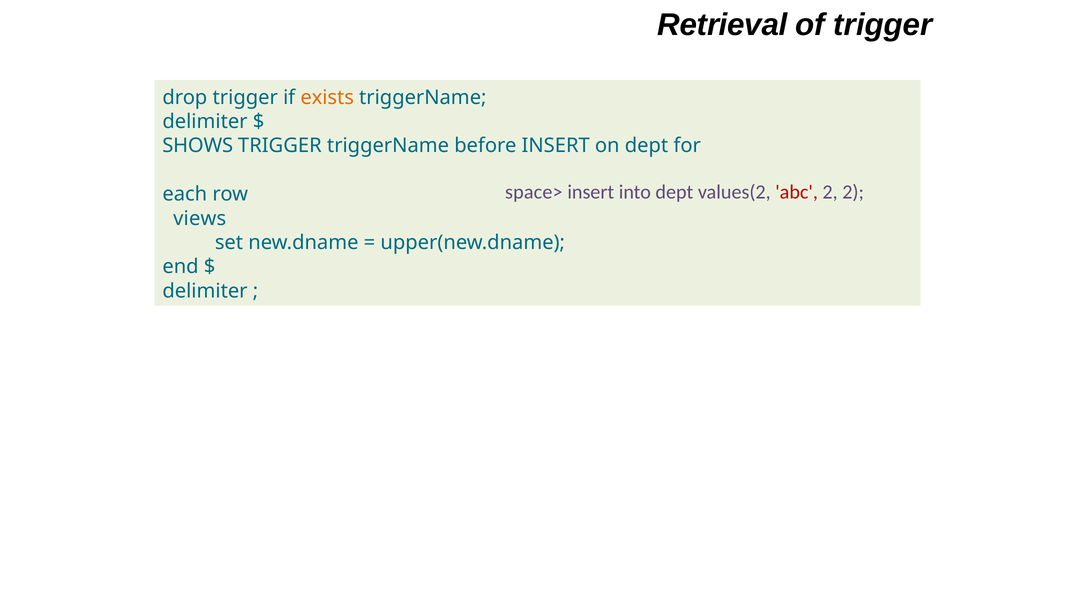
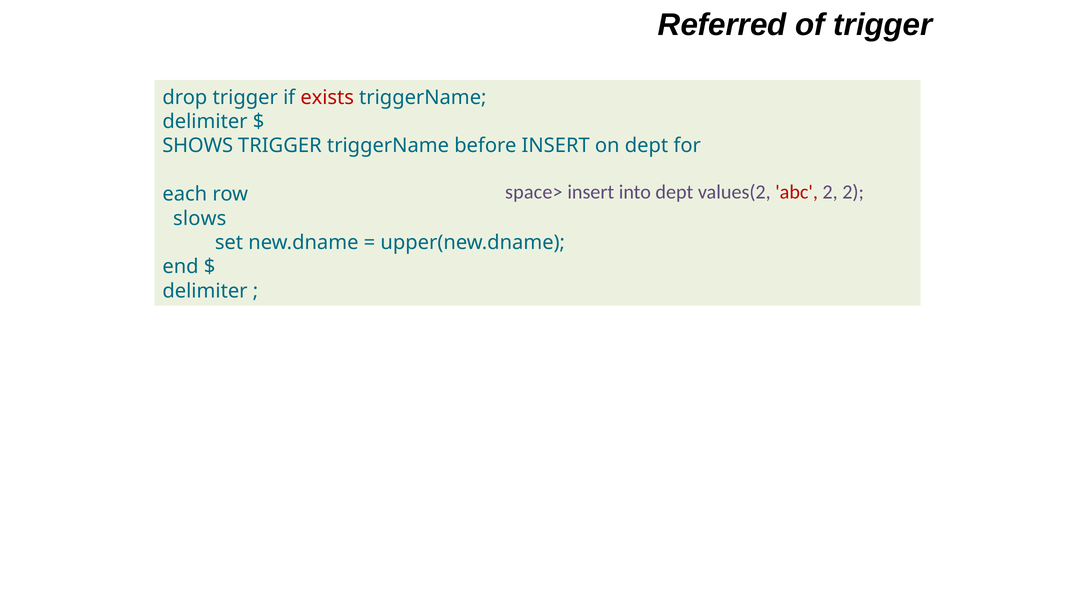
Retrieval: Retrieval -> Referred (722, 25)
exists colour: orange -> red (327, 97)
views: views -> slows (200, 218)
